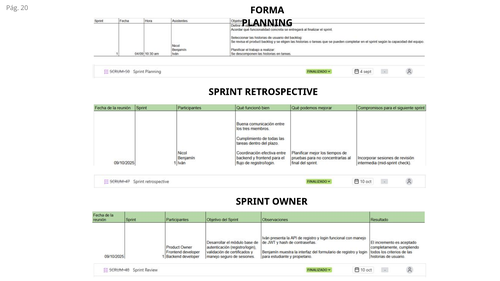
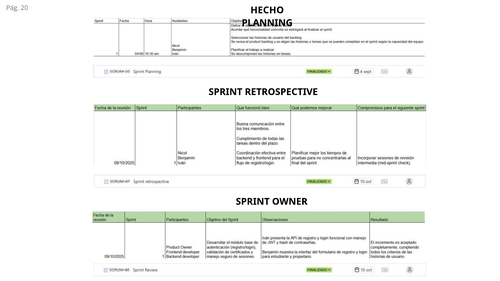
FORMA: FORMA -> HECHO (267, 10)
